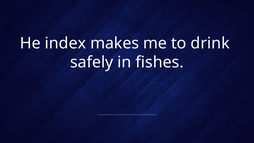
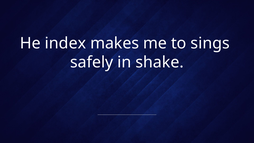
drink: drink -> sings (210, 43)
fishes: fishes -> shake (160, 62)
